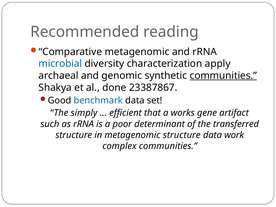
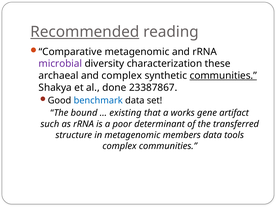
Recommended underline: none -> present (85, 32)
microbial colour: blue -> purple (60, 64)
apply: apply -> these (218, 64)
and genomic: genomic -> complex (122, 76)
simply: simply -> bound (84, 113)
efficient: efficient -> existing (125, 113)
metagenomic structure: structure -> members (182, 135)
work: work -> tools (234, 135)
